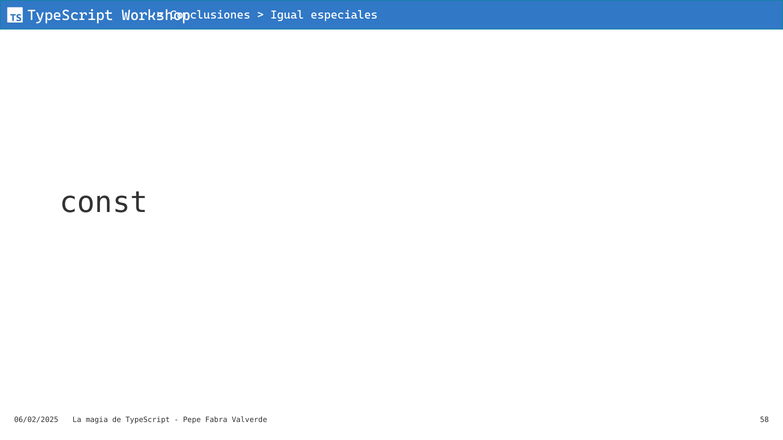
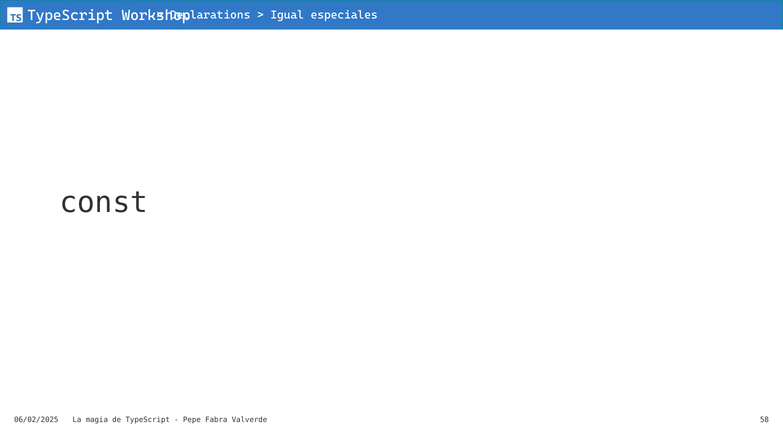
Conclusiones: Conclusiones -> Declarations (210, 15)
